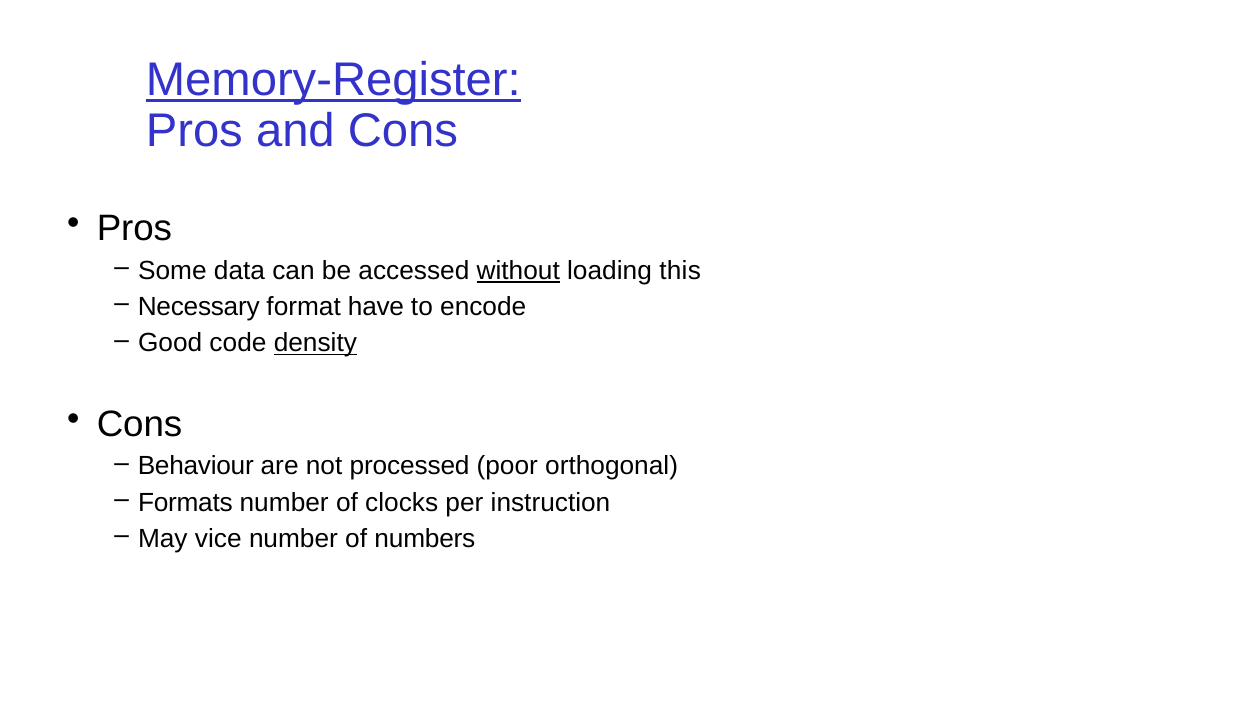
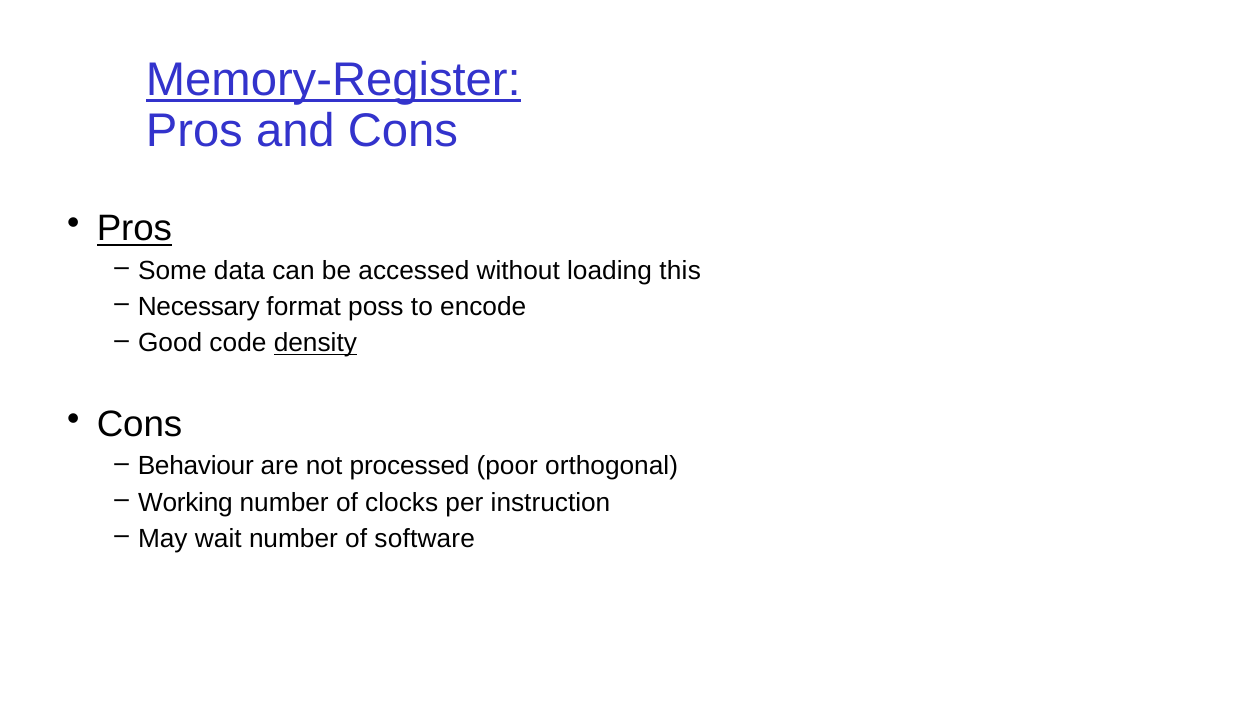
Pros underline: none -> present (134, 229)
without underline: present -> none (518, 271)
have: have -> poss (376, 307)
Formats: Formats -> Working (185, 503)
vice: vice -> wait (218, 539)
numbers: numbers -> software (425, 539)
